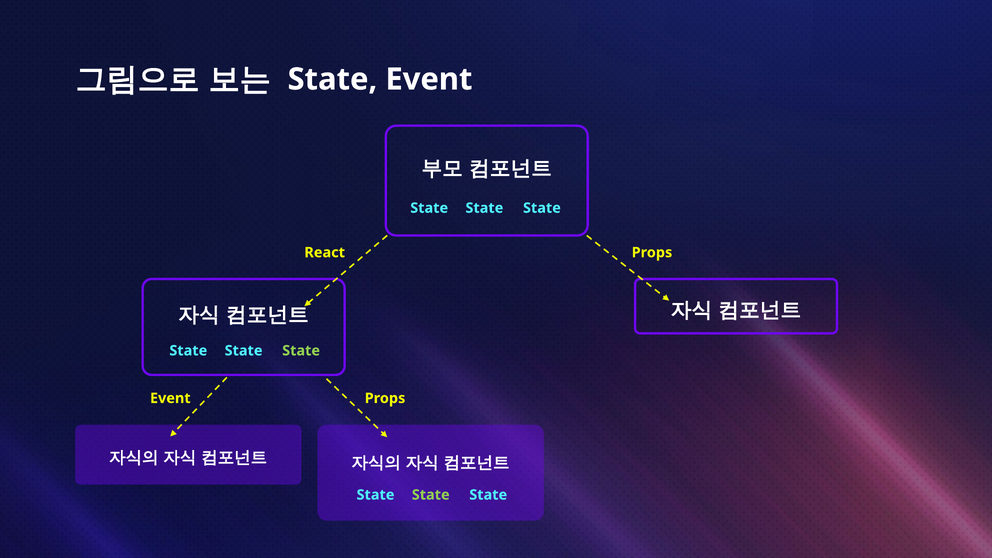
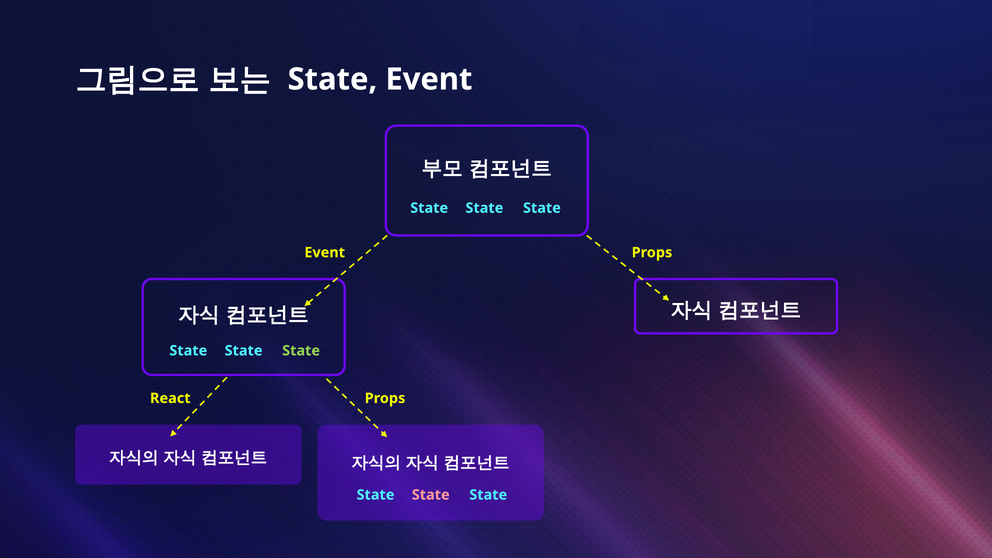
React: React -> Event (325, 252)
Event: Event -> React (170, 398)
State colour: light green -> pink (431, 495)
